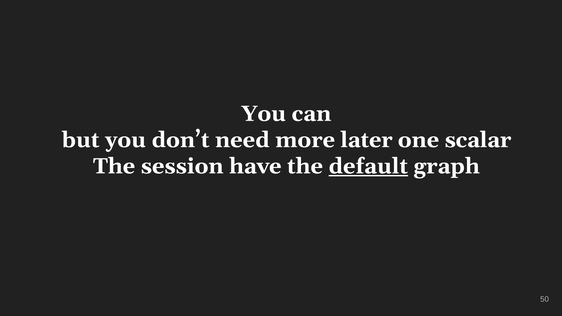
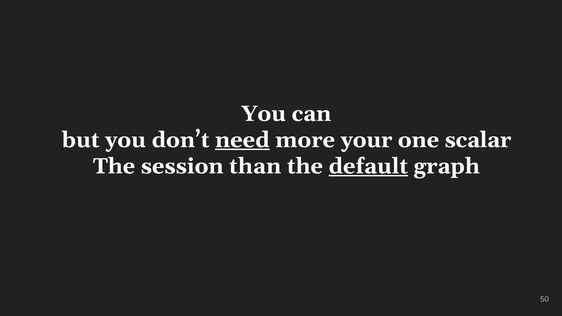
need underline: none -> present (242, 140)
later: later -> your (366, 140)
have: have -> than (255, 166)
